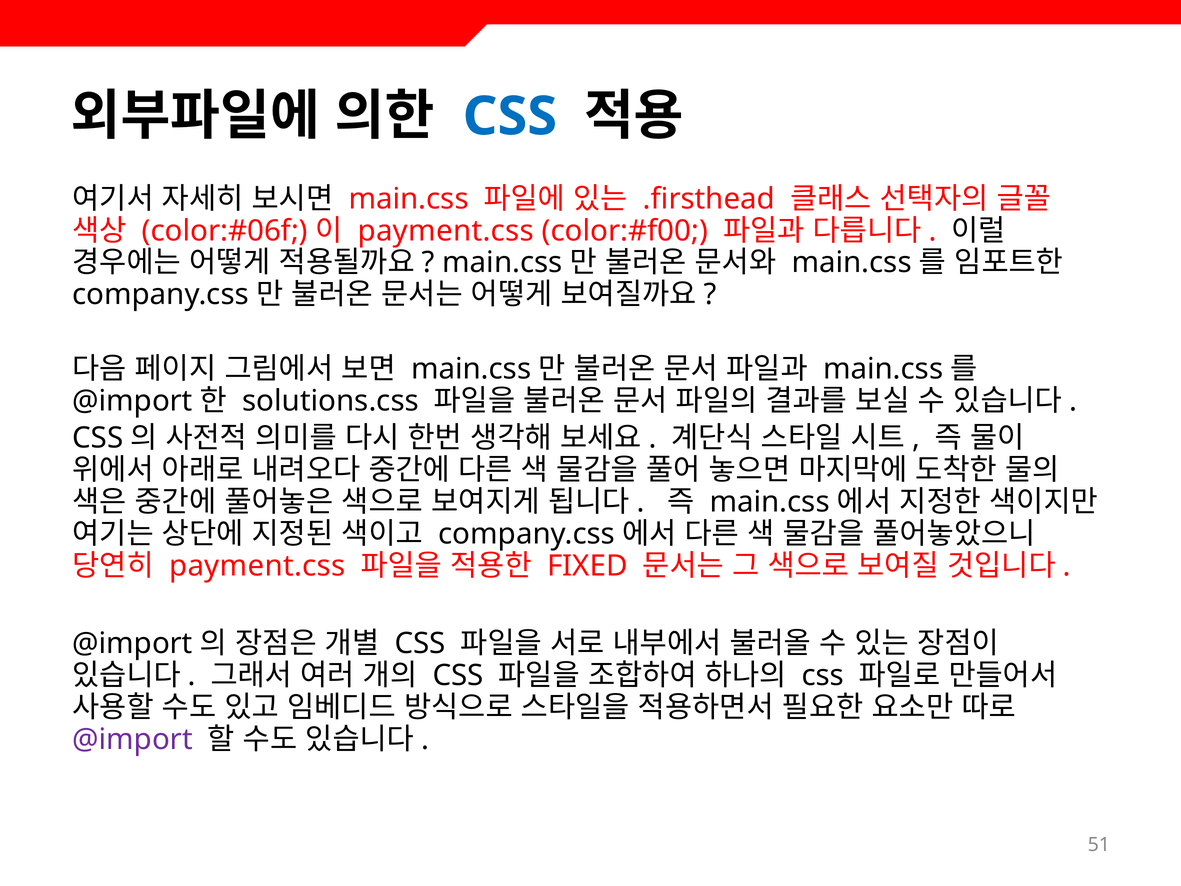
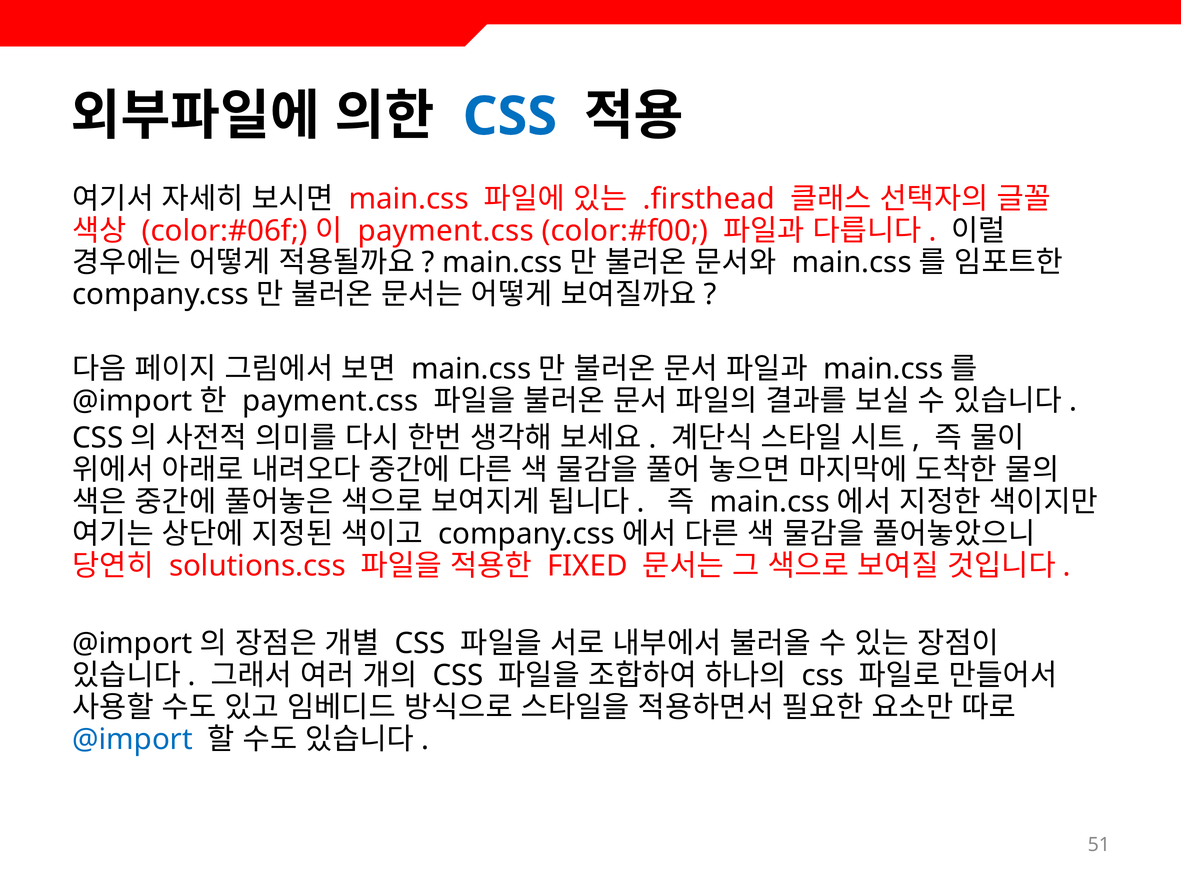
solutions.css: solutions.css -> payment.css (330, 401)
payment.css: payment.css -> solutions.css (257, 566)
@import colour: purple -> blue (132, 739)
